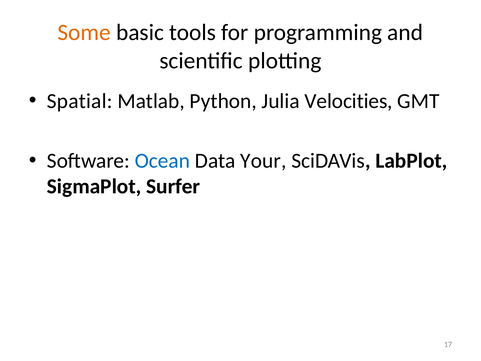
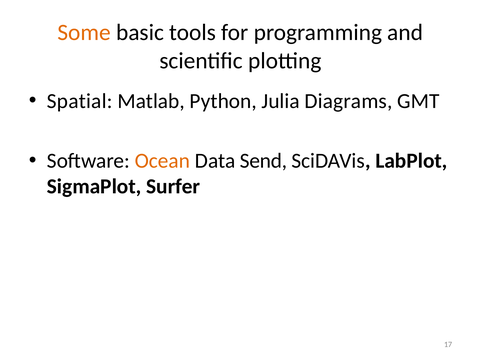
Velocities: Velocities -> Diagrams (348, 101)
Ocean colour: blue -> orange (162, 161)
Your: Your -> Send (263, 161)
